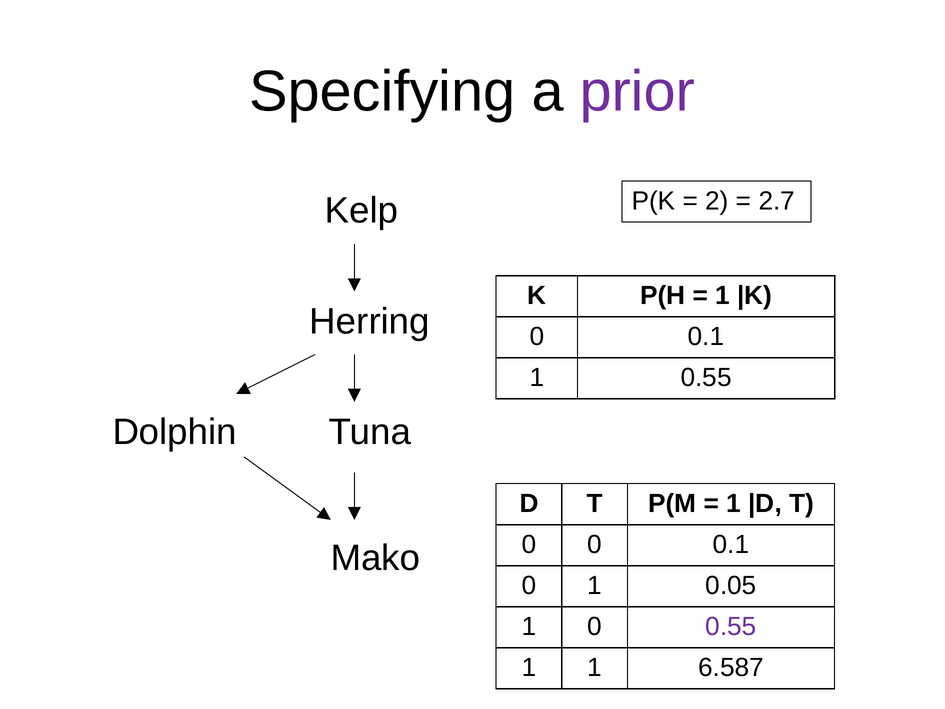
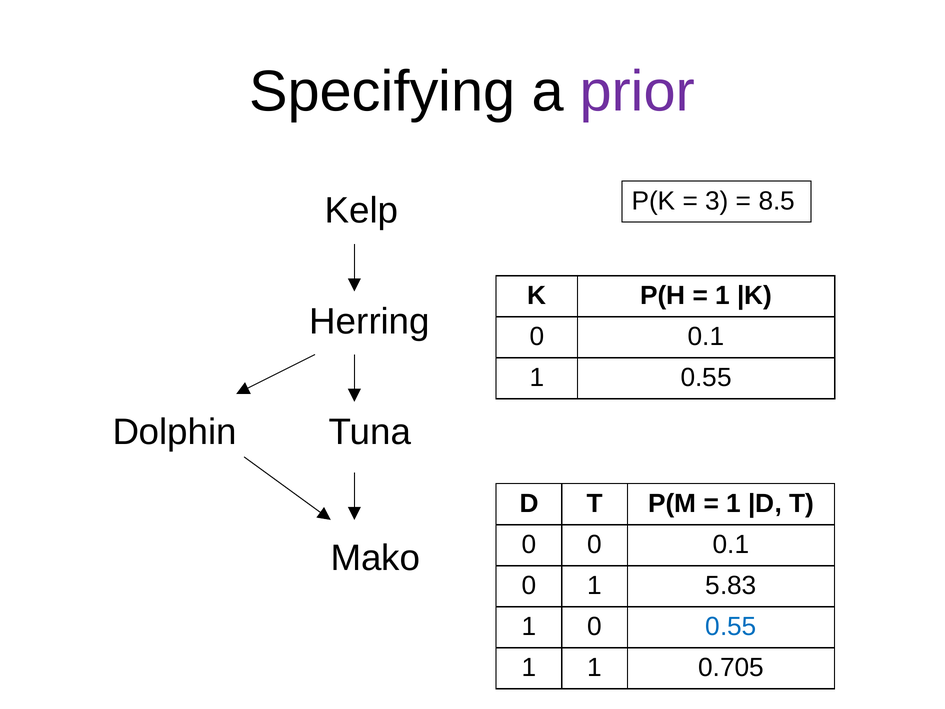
2: 2 -> 3 (717, 201)
2.7: 2.7 -> 8.5 (777, 201)
0.05: 0.05 -> 5.83 (731, 585)
0.55 colour: purple -> blue (731, 626)
6.587: 6.587 -> 0.705 (731, 667)
